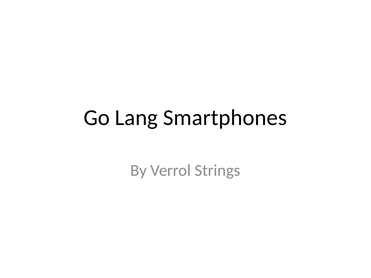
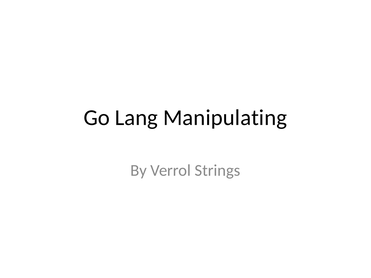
Smartphones: Smartphones -> Manipulating (225, 118)
